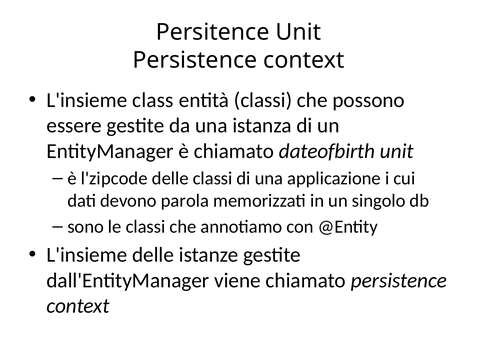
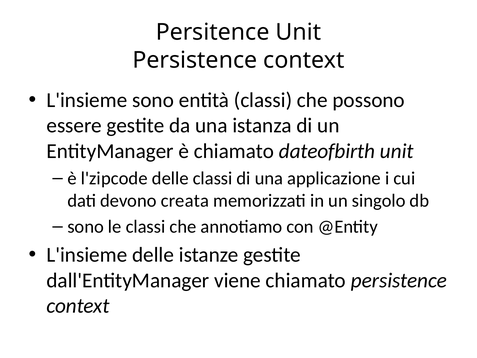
L'insieme class: class -> sono (153, 100)
parola: parola -> creata (185, 201)
